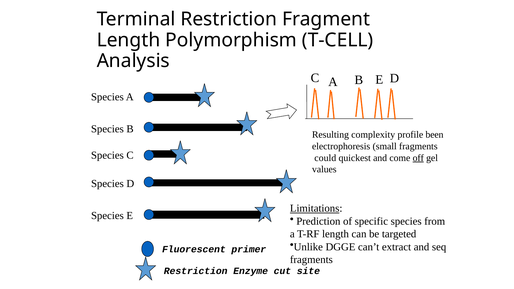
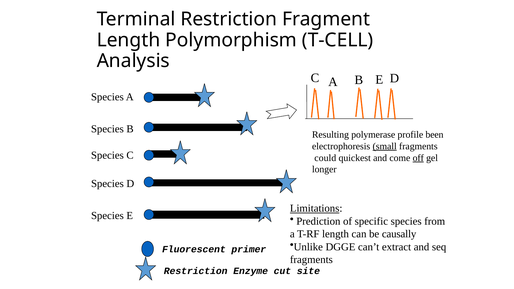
complexity: complexity -> polymerase (373, 135)
small underline: none -> present (385, 146)
values: values -> longer (324, 169)
targeted: targeted -> causally (399, 234)
